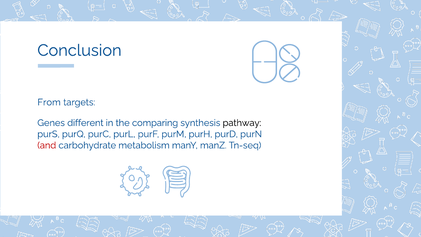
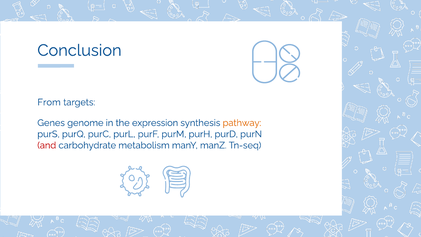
different: different -> genome (85, 123)
comparing: comparing -> expression (155, 123)
pathway colour: black -> orange (242, 123)
